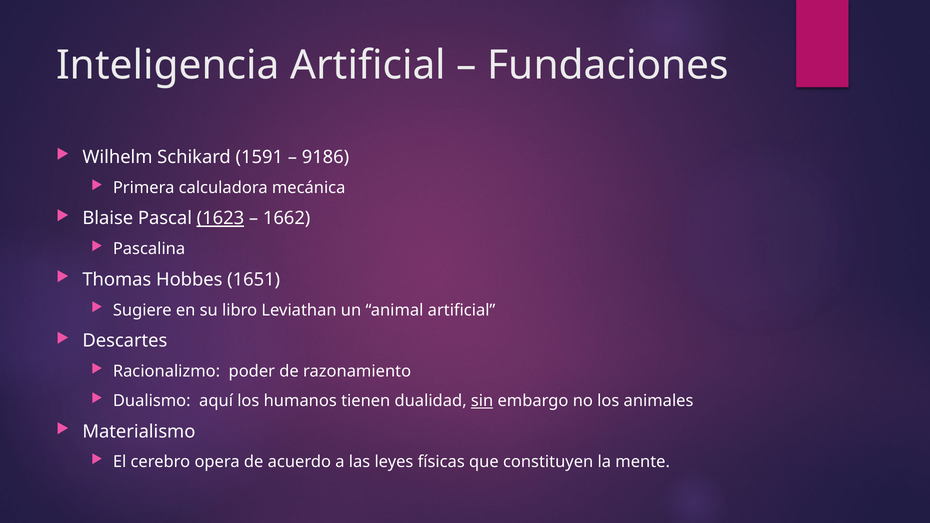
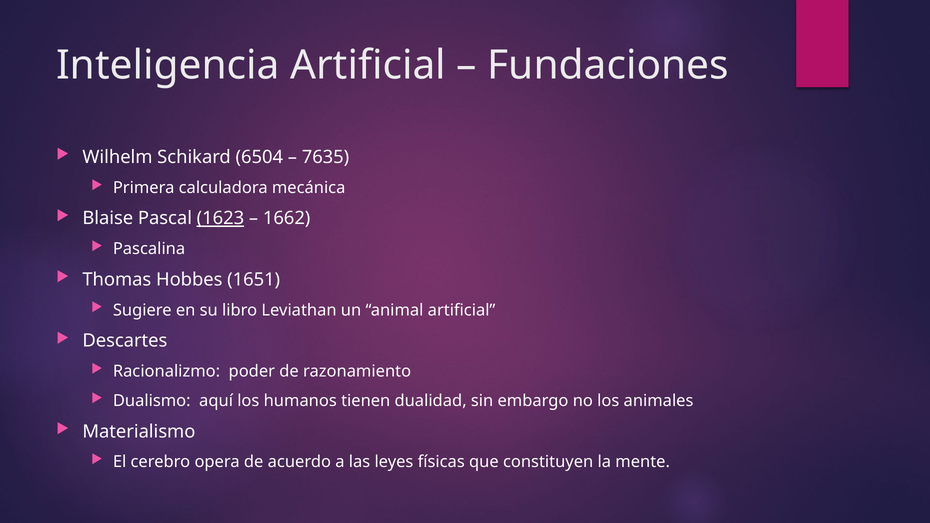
1591: 1591 -> 6504 (259, 157)
9186: 9186 -> 7635 (326, 157)
sin underline: present -> none (482, 401)
